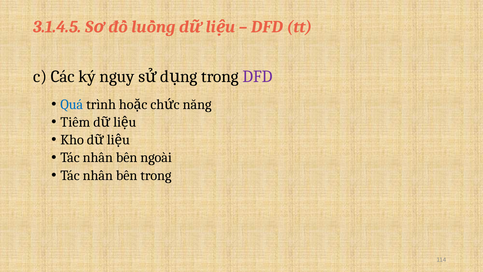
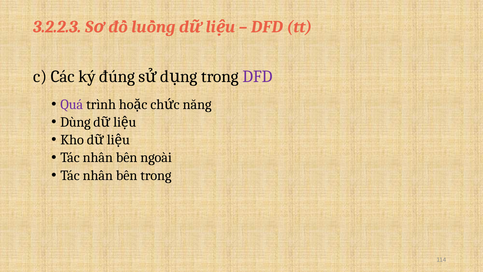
3.1.4.5: 3.1.4.5 -> 3.2.2.3 (57, 27)
nguy: nguy -> đúng (117, 77)
Quá colour: blue -> purple (72, 104)
Tiềm: Tiềm -> Dùng (75, 122)
